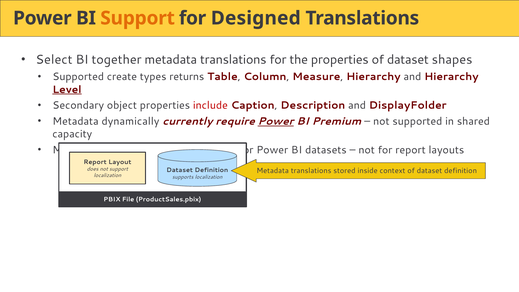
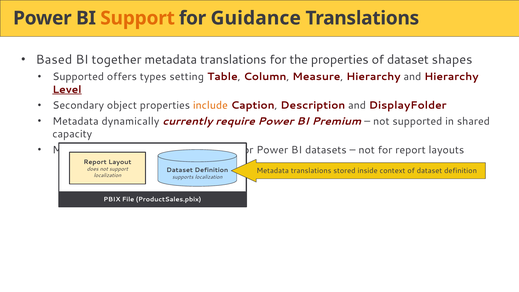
Designed: Designed -> Guidance (256, 18)
Select: Select -> Based (54, 60)
create: create -> offers (122, 77)
returns: returns -> setting (187, 77)
include colour: red -> orange (210, 105)
Power underline: present -> none (276, 121)
